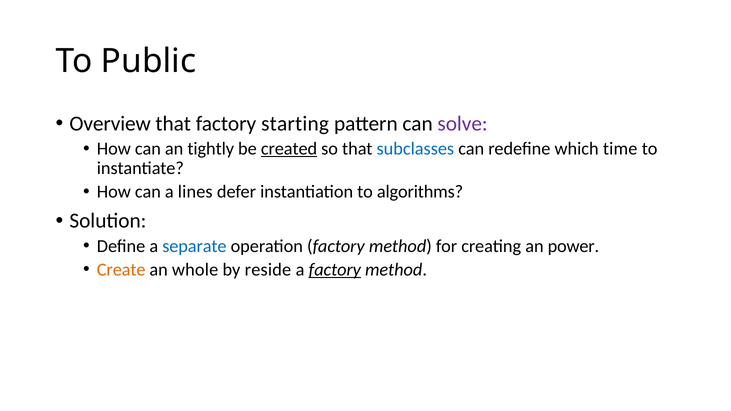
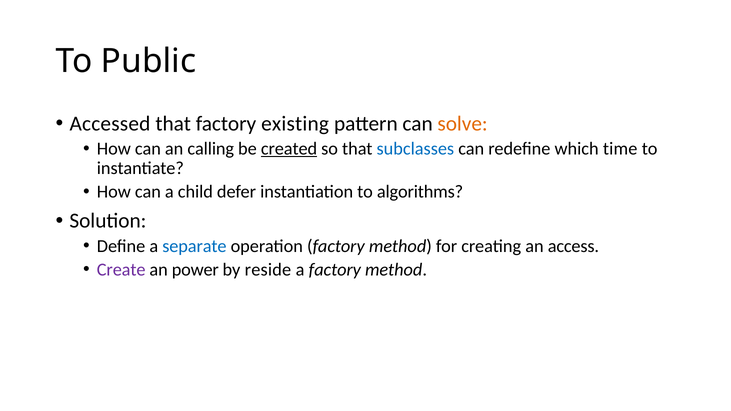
Overview: Overview -> Accessed (110, 124)
starting: starting -> existing (295, 124)
solve colour: purple -> orange (463, 124)
tightly: tightly -> calling (211, 149)
lines: lines -> child (195, 192)
power: power -> access (573, 246)
Create colour: orange -> purple (121, 270)
whole: whole -> power (195, 270)
factory underline: present -> none (335, 270)
